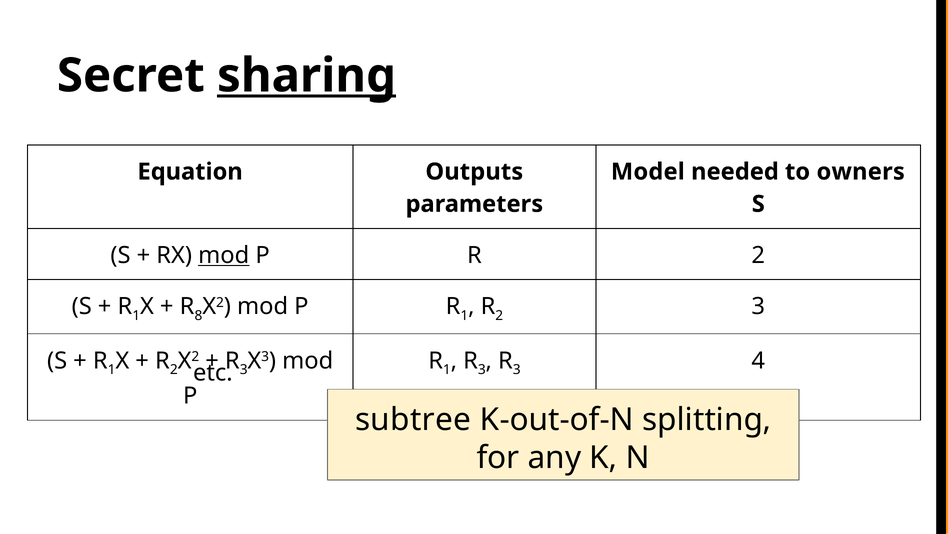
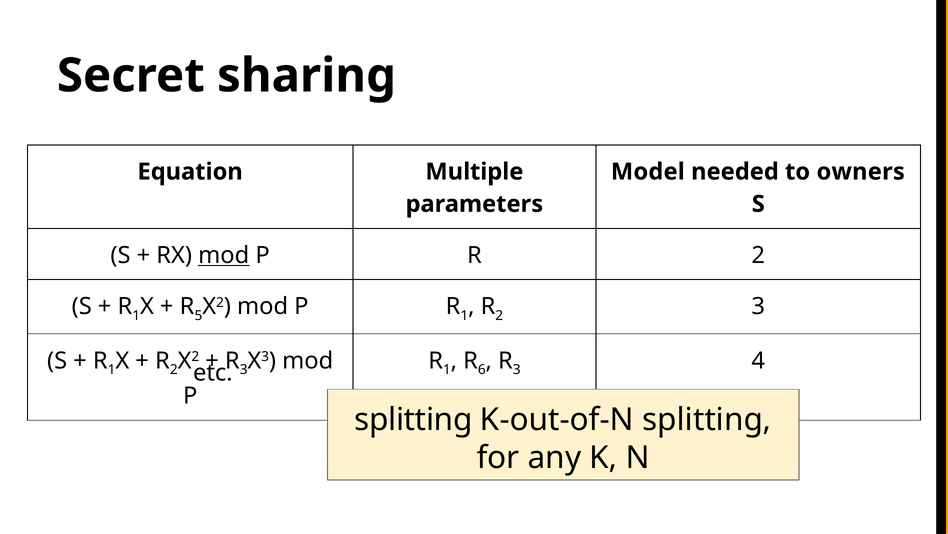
sharing underline: present -> none (307, 76)
Outputs: Outputs -> Multiple (474, 172)
8: 8 -> 5 (199, 315)
3: 3 -> 6 (482, 369)
subtree: subtree -> splitting (413, 419)
